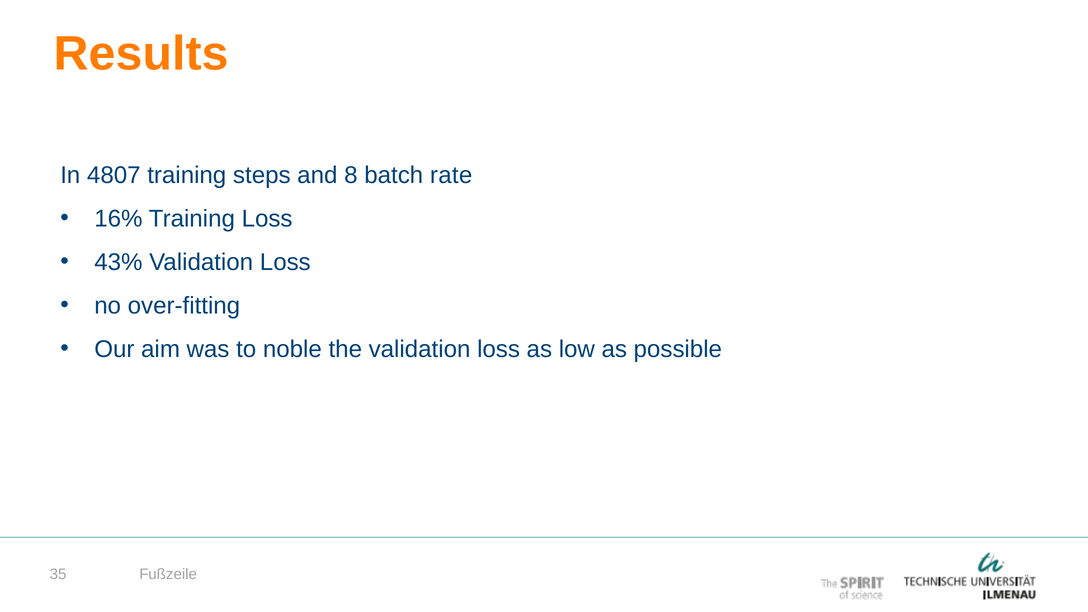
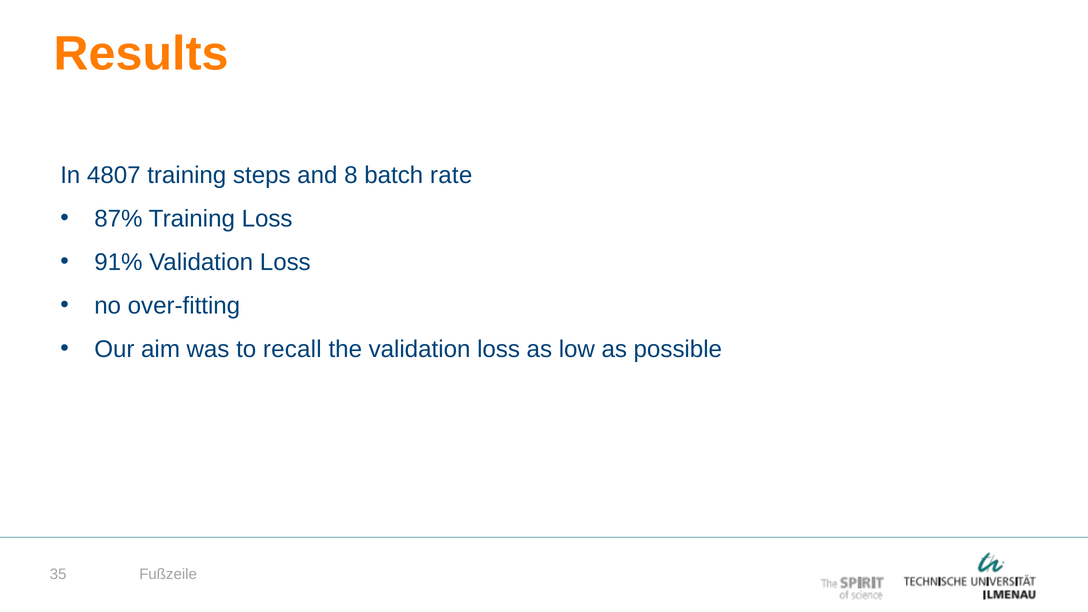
16%: 16% -> 87% (118, 219)
43%: 43% -> 91% (118, 262)
noble: noble -> recall (292, 349)
